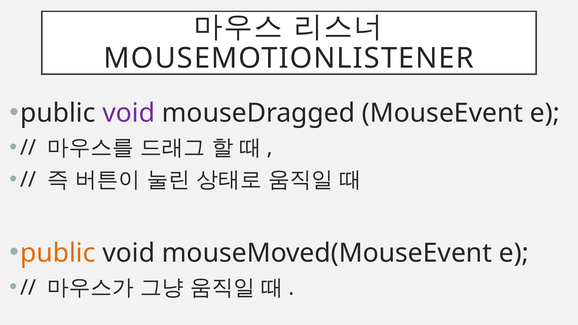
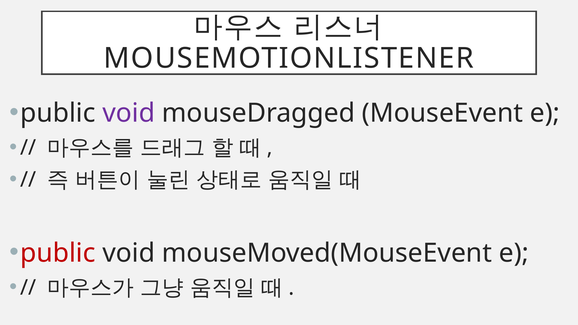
public colour: orange -> red (58, 253)
